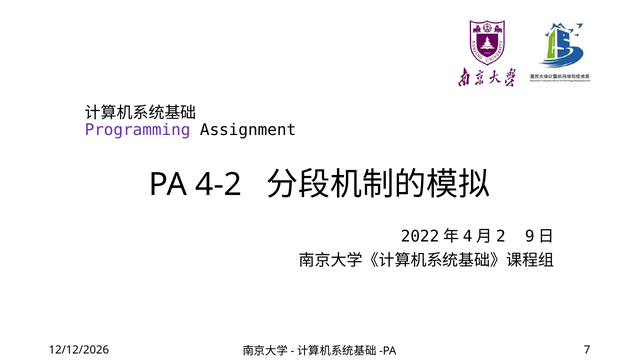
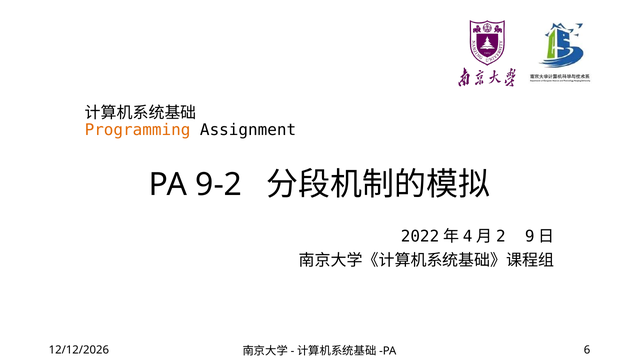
Programming colour: purple -> orange (138, 130)
4-2: 4-2 -> 9-2 (219, 184)
7: 7 -> 6 (587, 349)
